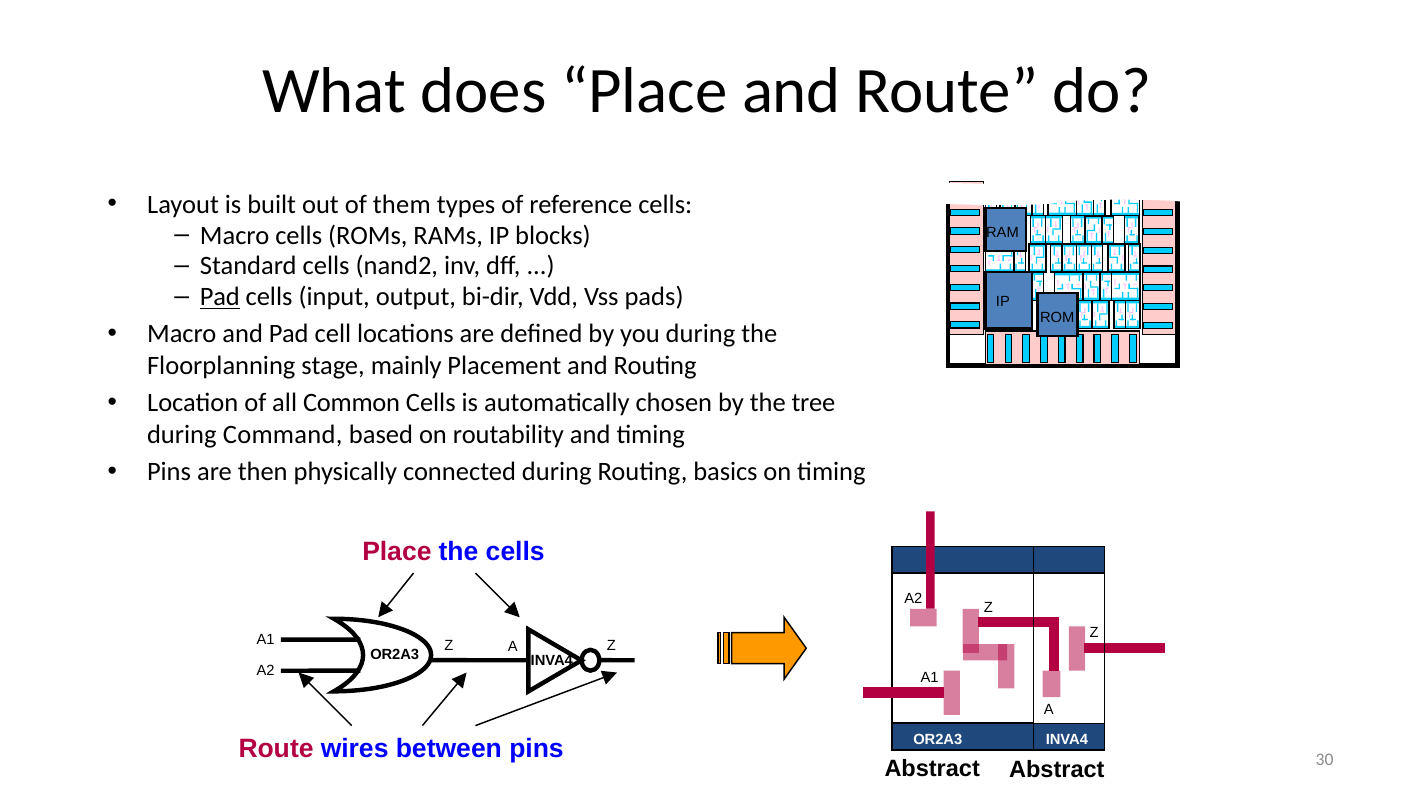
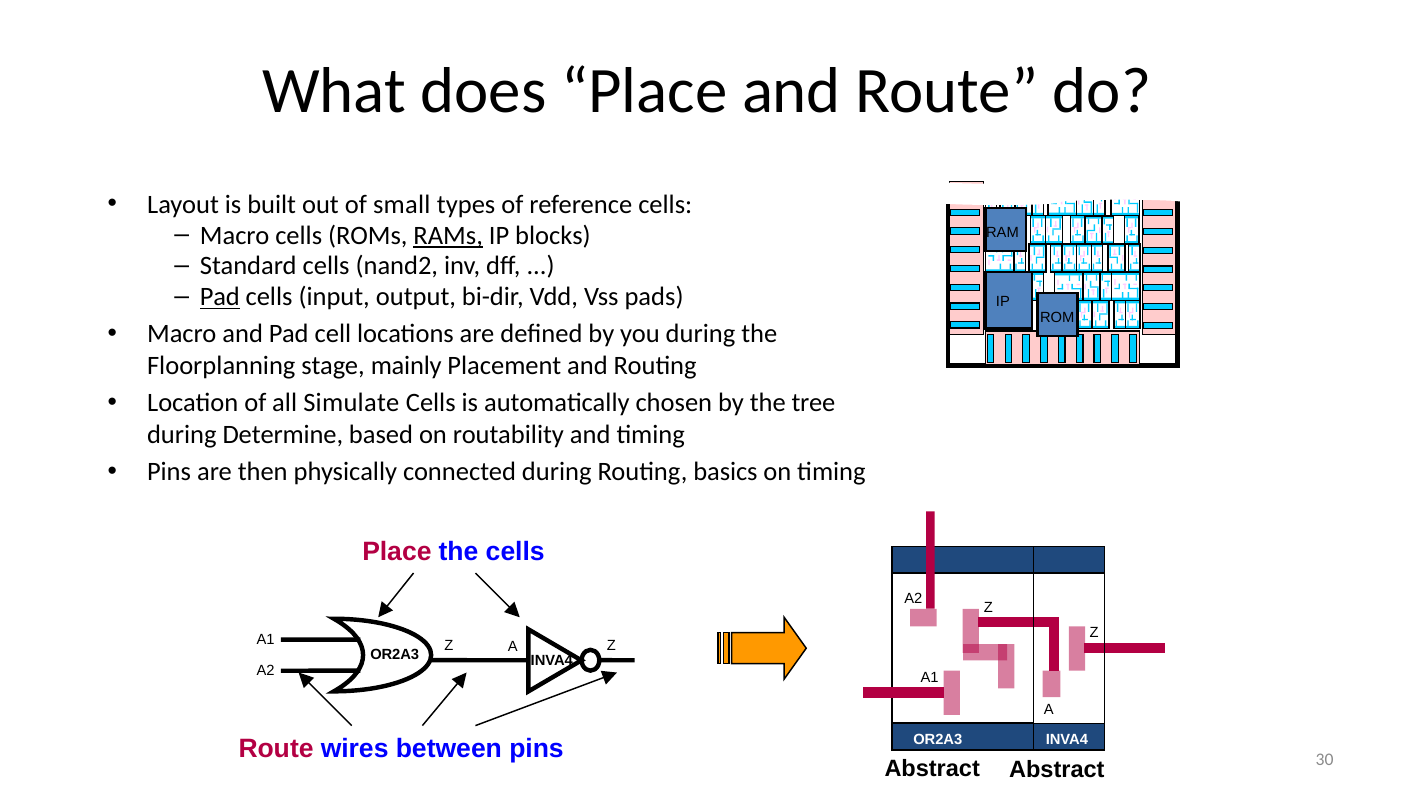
them: them -> small (402, 204)
RAMs underline: none -> present (448, 235)
Common: Common -> Simulate (351, 403)
Command: Command -> Determine (283, 435)
